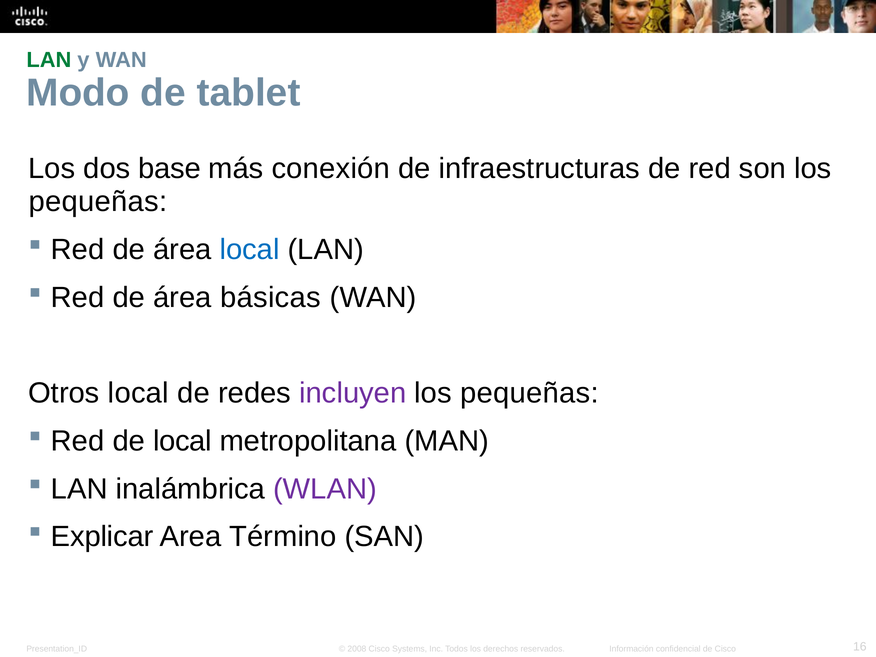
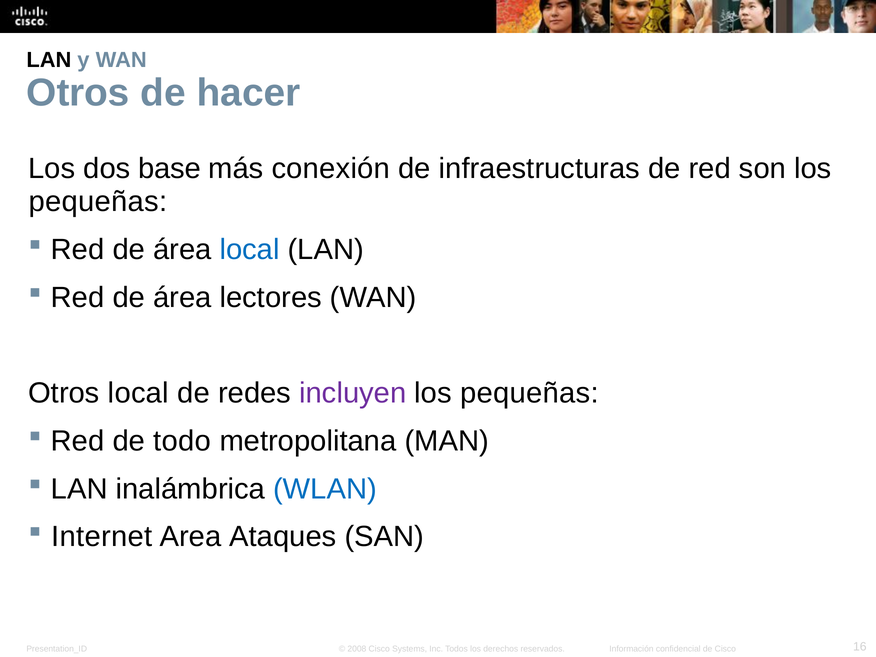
LAN colour: green -> black (49, 60)
Modo: Modo -> Otros (78, 93)
tablet: tablet -> hacer (249, 93)
básicas: básicas -> lectores (271, 297)
de local: local -> todo (182, 441)
WLAN colour: purple -> blue (325, 489)
Explicar: Explicar -> Internet (102, 537)
Término: Término -> Ataques (283, 537)
